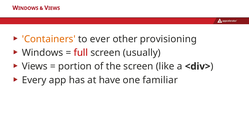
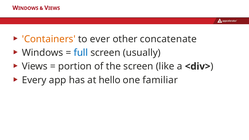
provisioning: provisioning -> concatenate (168, 39)
full colour: red -> blue (81, 53)
have: have -> hello (110, 80)
